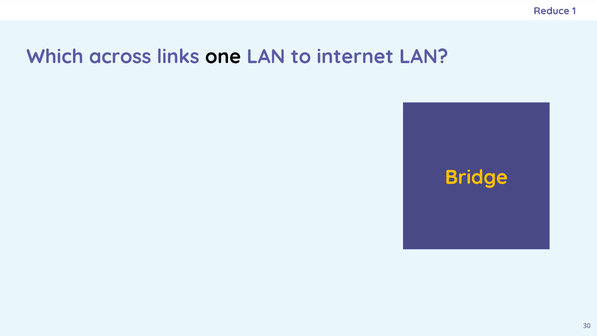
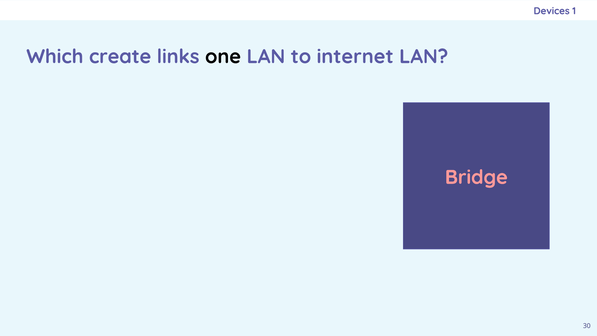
Reduce: Reduce -> Devices (552, 11)
across: across -> create (120, 57)
Bridge colour: yellow -> pink (476, 177)
